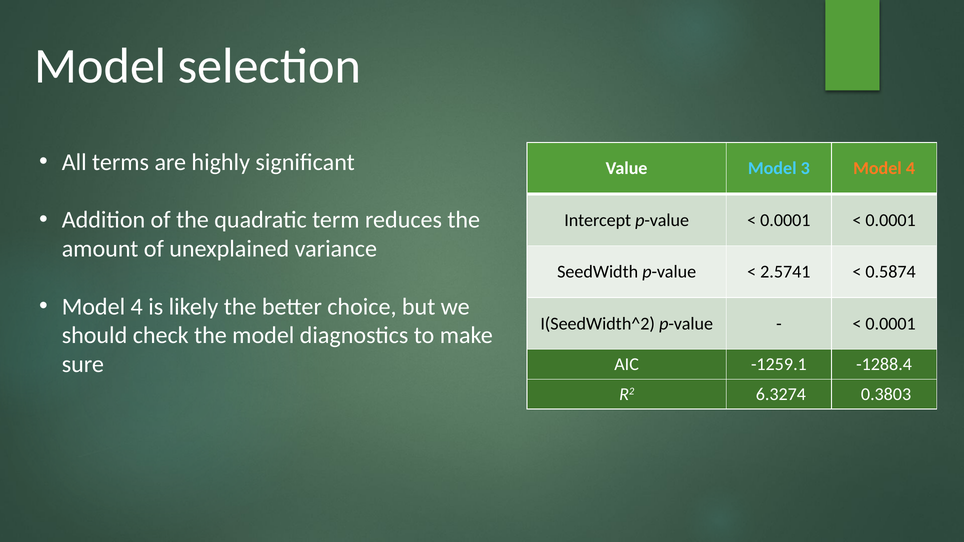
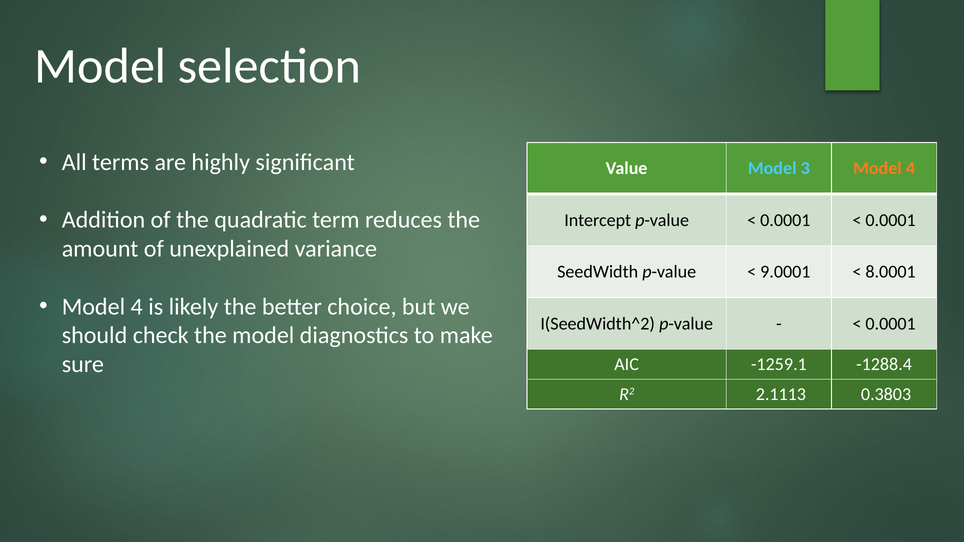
2.5741: 2.5741 -> 9.0001 (785, 272)
0.5874: 0.5874 -> 8.0001 (891, 272)
6.3274: 6.3274 -> 2.1113 (781, 395)
